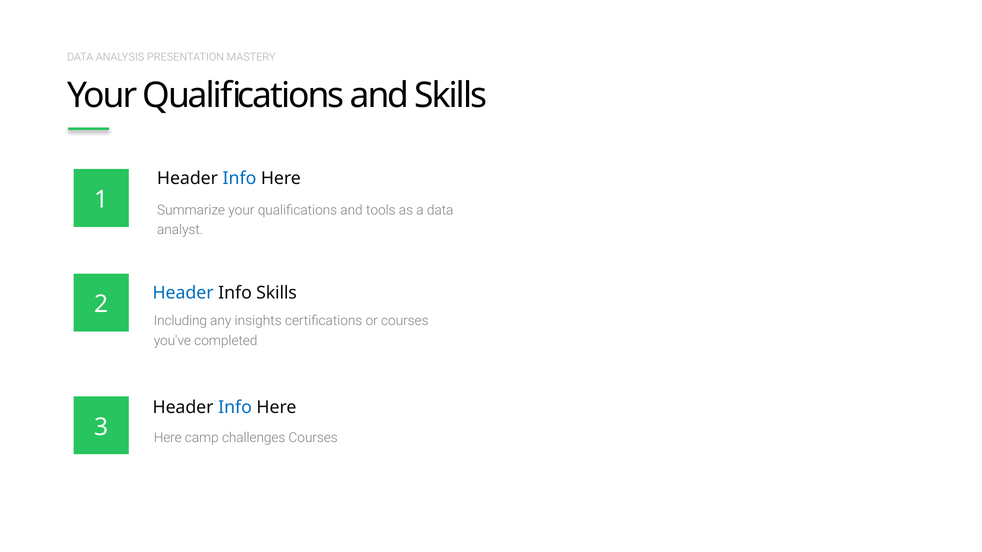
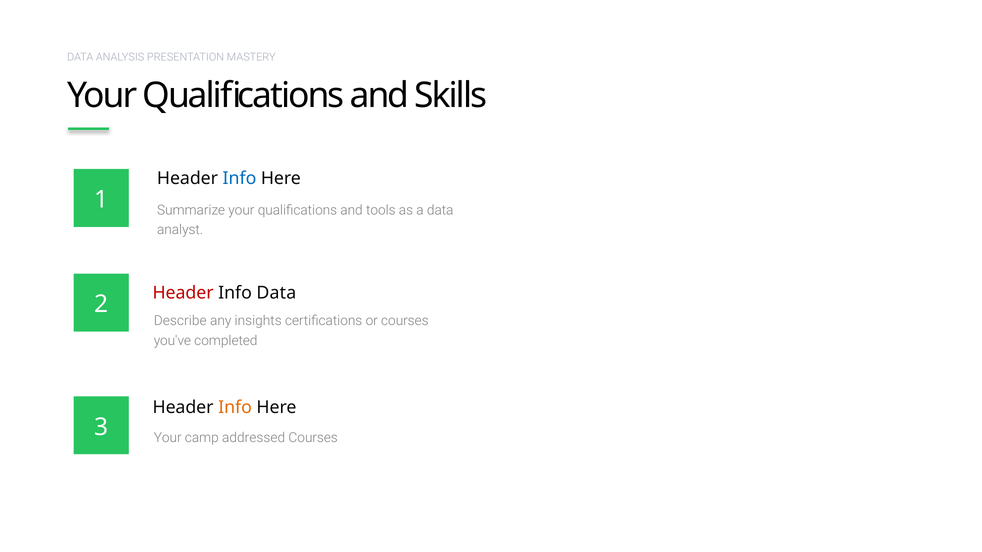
Header colour: blue -> red (183, 293)
Info Skills: Skills -> Data (276, 293)
Including: Including -> Describe (180, 321)
Info colour: blue -> orange (235, 407)
Here: Here -> Your (168, 438)
challenges: challenges -> addressed (254, 438)
